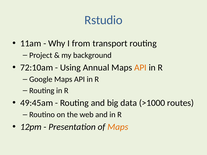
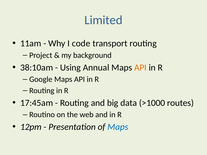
Rstudio: Rstudio -> Limited (103, 20)
from: from -> code (81, 43)
72:10am: 72:10am -> 38:10am (37, 68)
49:45am: 49:45am -> 17:45am (37, 103)
Maps colour: orange -> blue (118, 127)
